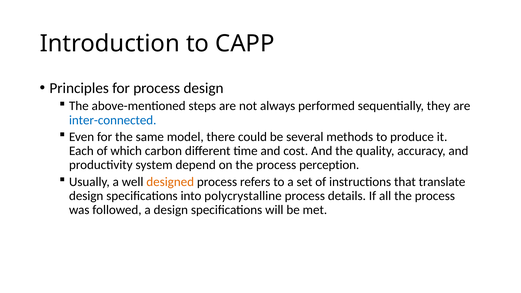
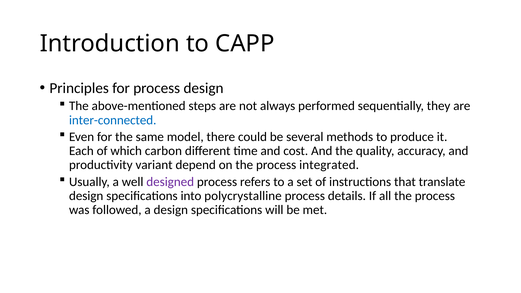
system: system -> variant (154, 165)
perception: perception -> integrated (329, 165)
designed colour: orange -> purple (170, 182)
